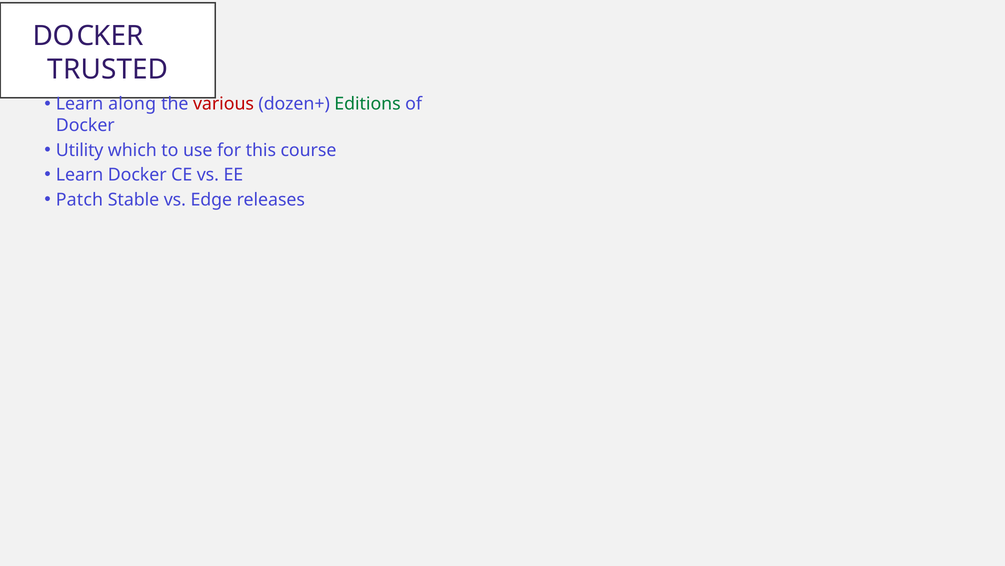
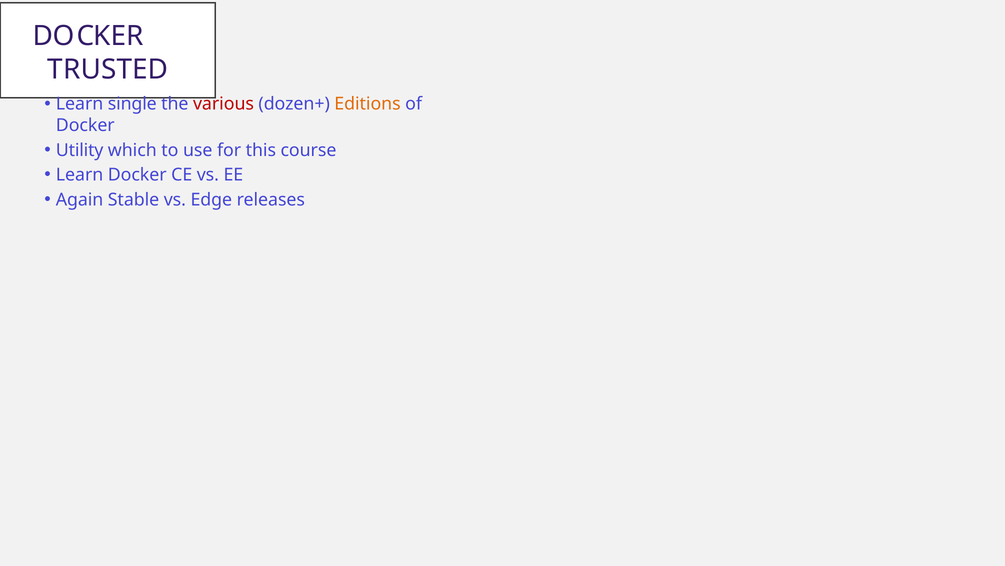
along: along -> single (132, 104)
Editions colour: green -> orange (368, 104)
Patch: Patch -> Again (80, 200)
